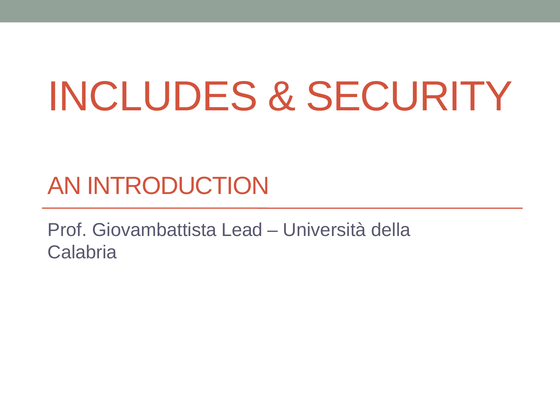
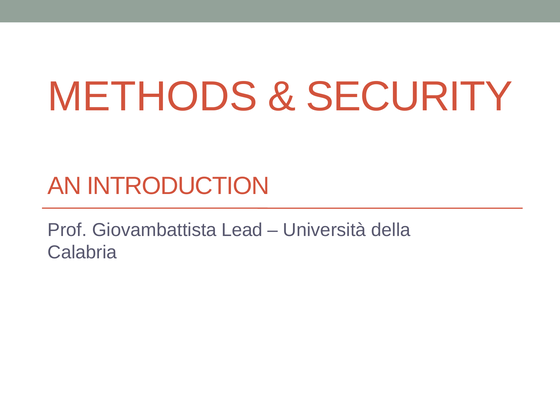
INCLUDES: INCLUDES -> METHODS (153, 97)
